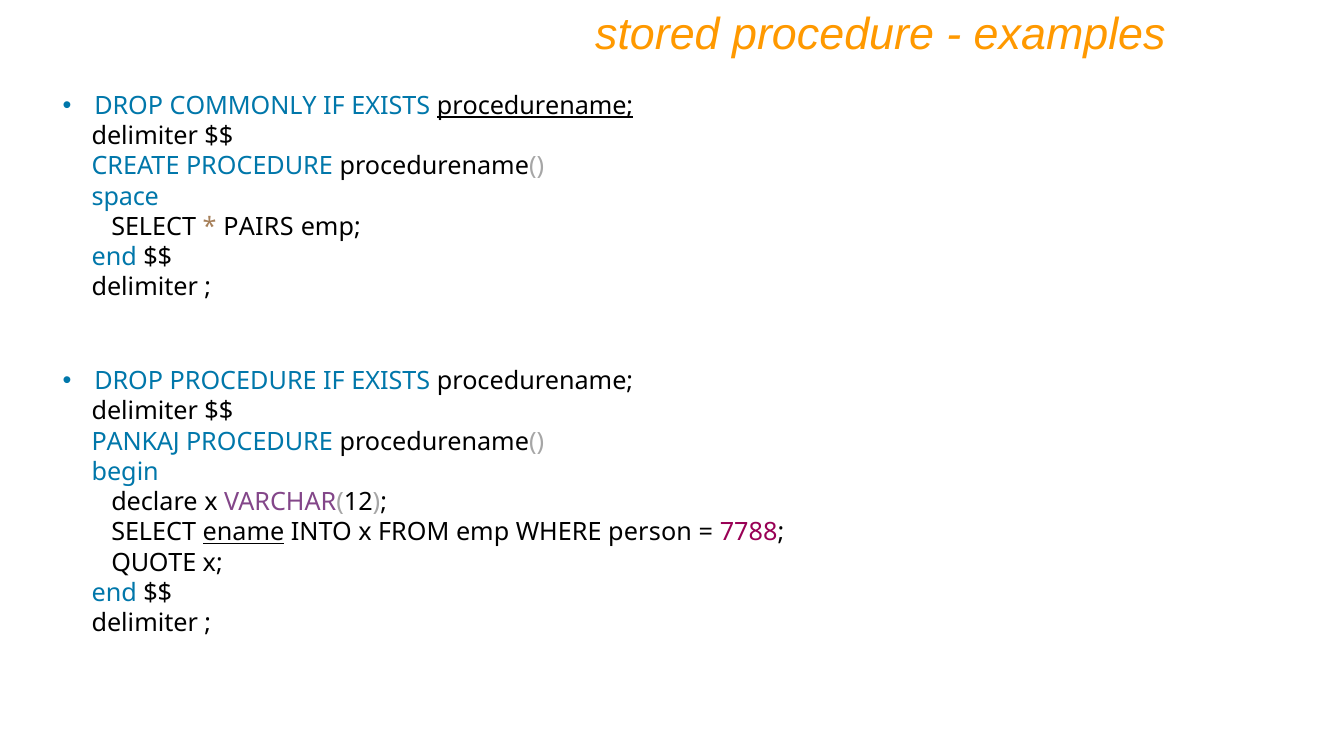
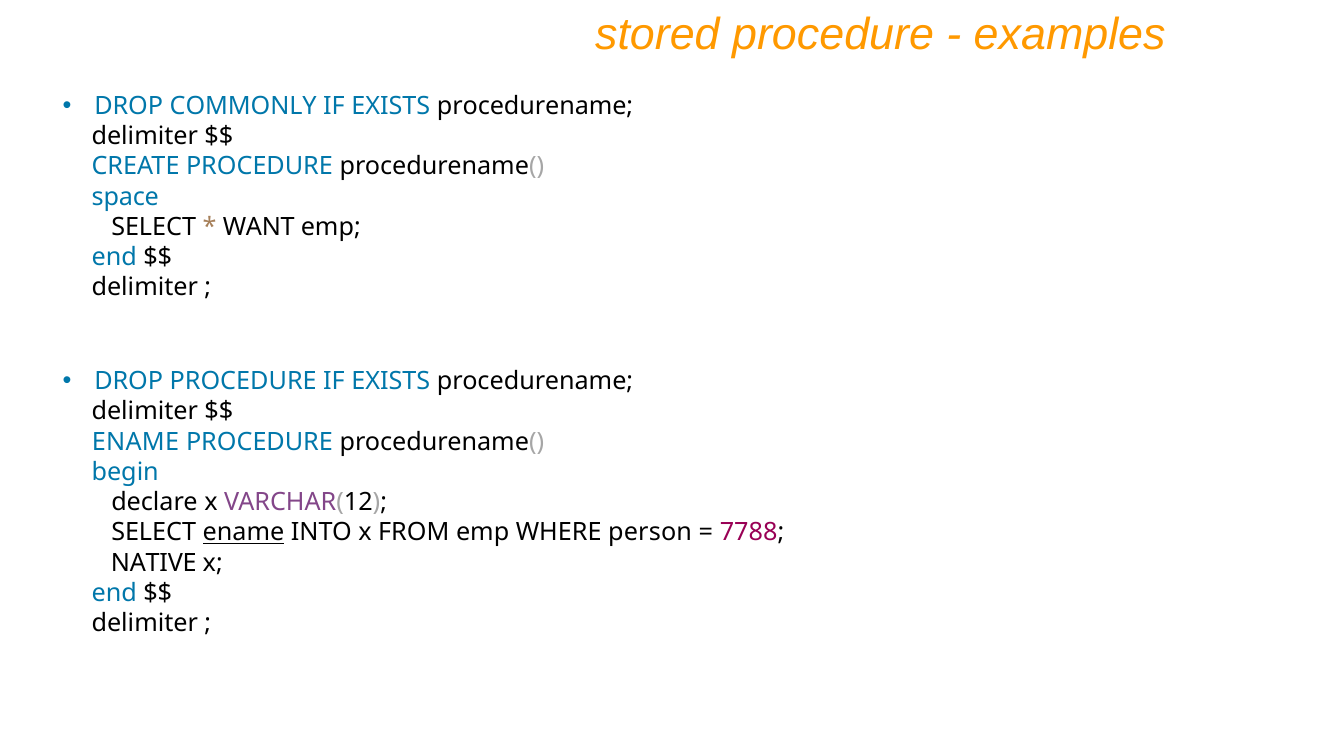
procedurename underline: present -> none (535, 106)
PAIRS: PAIRS -> WANT (259, 227)
PANKAJ: PANKAJ -> ENAME (135, 442)
QUOTE: QUOTE -> NATIVE (154, 563)
